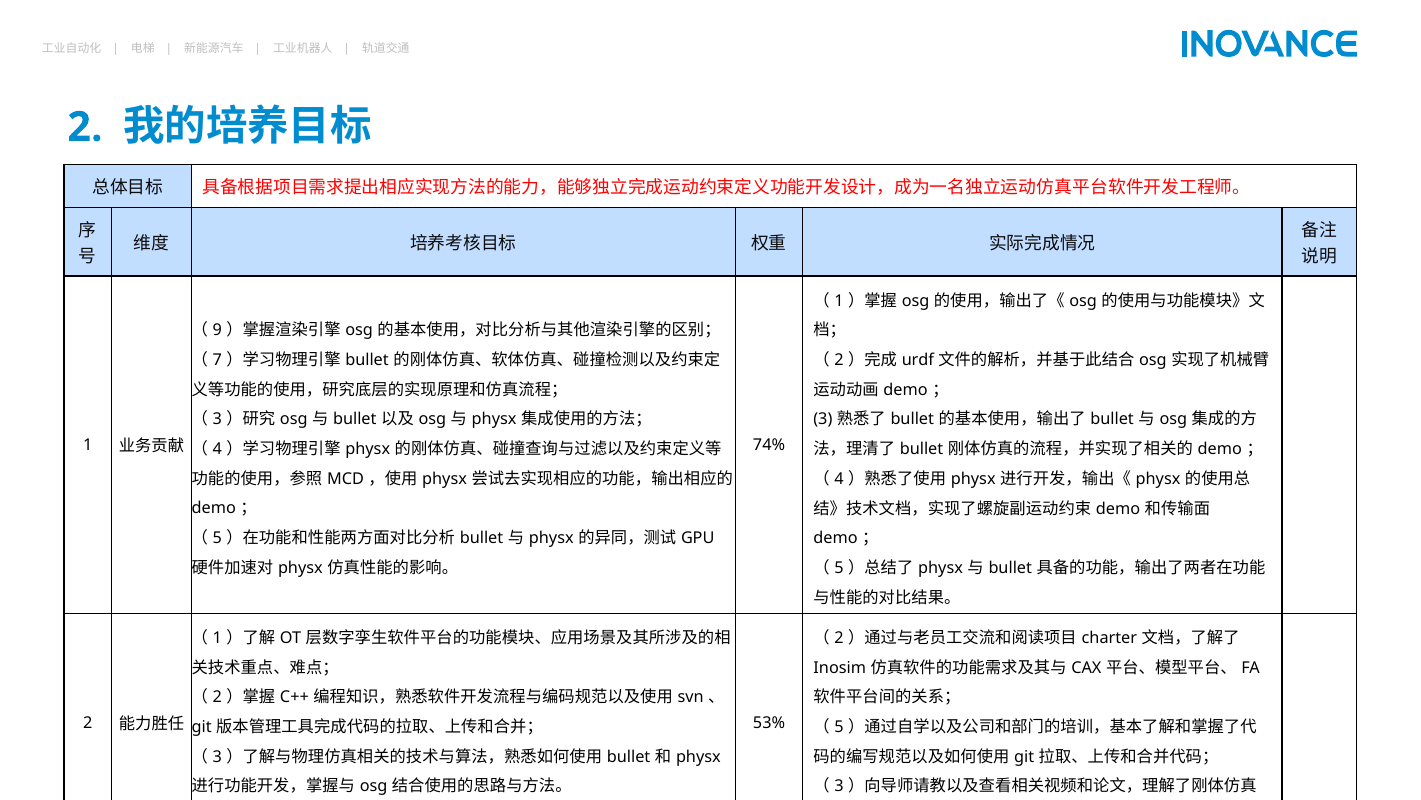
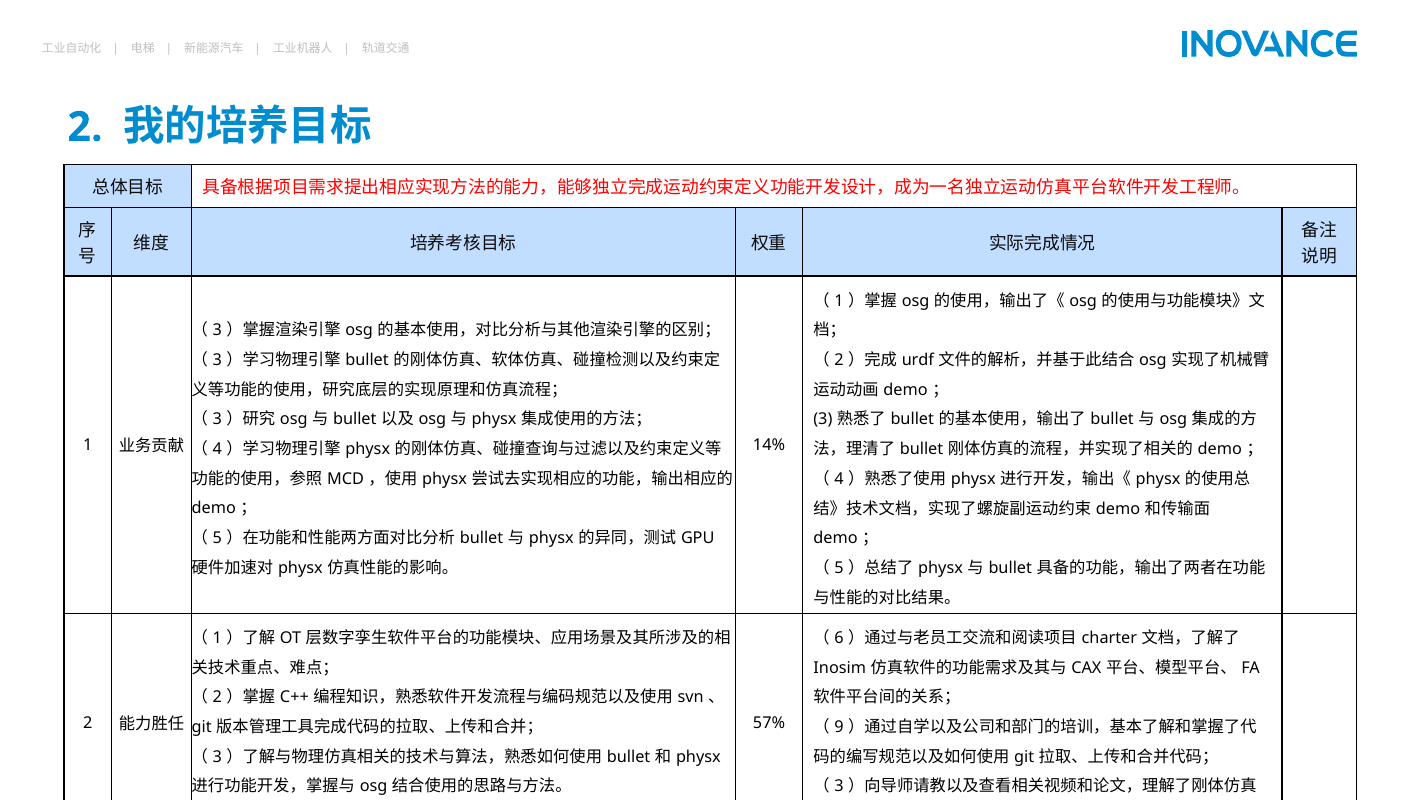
9: 9 -> 3 (217, 330)
7: 7 -> 3 (217, 360)
74%: 74% -> 14% (769, 445)
2: 2 -> 6 (839, 638)
53%: 53% -> 57% (769, 723)
5: 5 -> 9 (839, 727)
